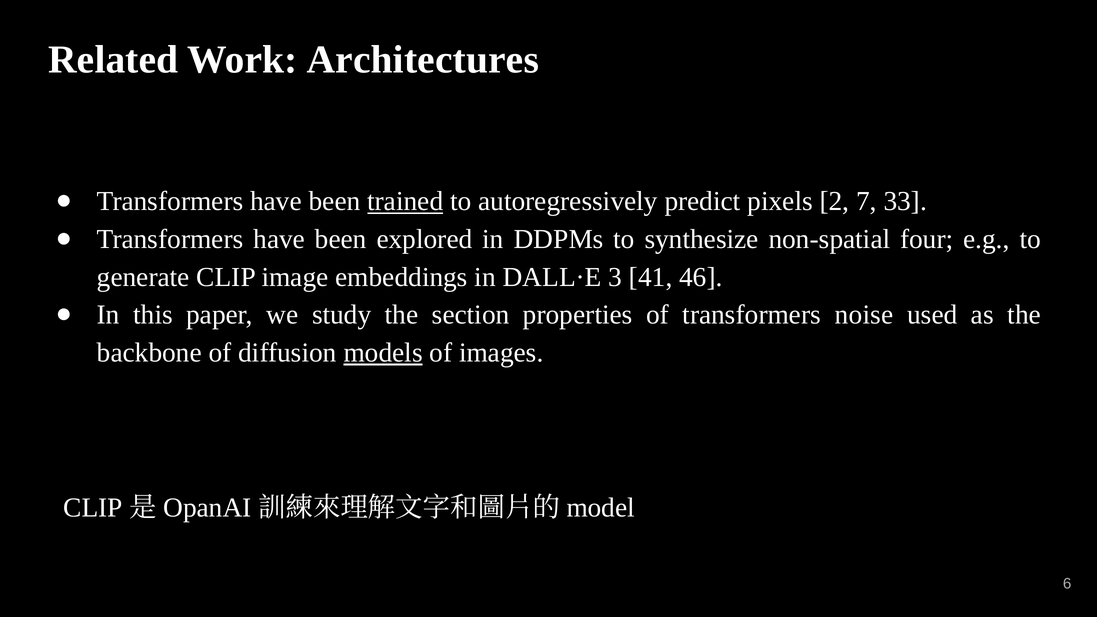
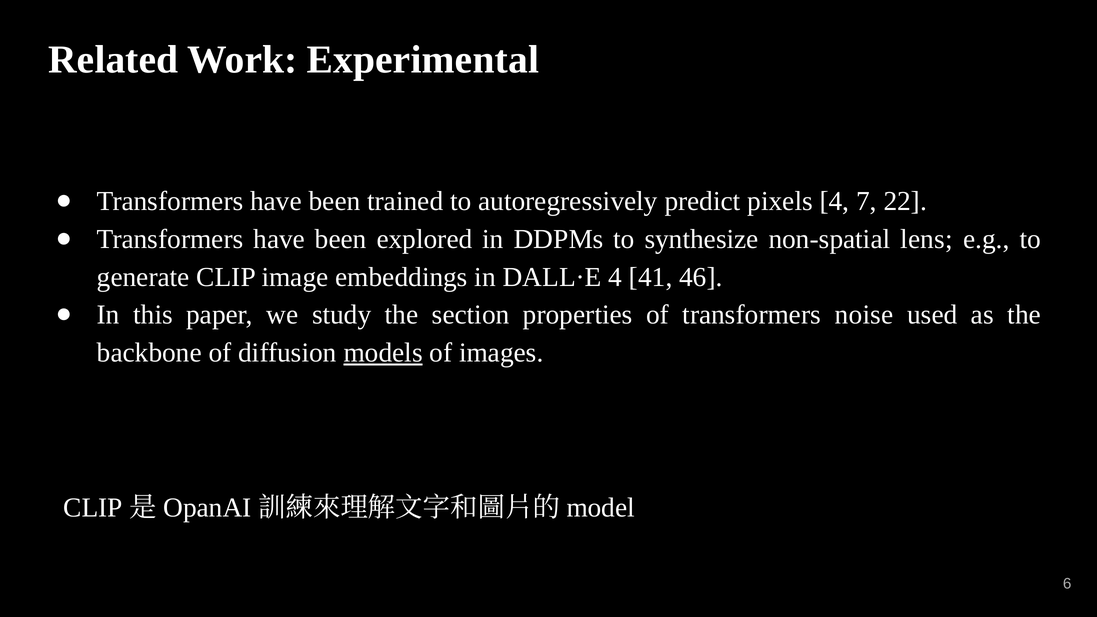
Architectures: Architectures -> Experimental (423, 60)
trained underline: present -> none (405, 201)
pixels 2: 2 -> 4 (834, 201)
33: 33 -> 22 (905, 201)
four: four -> lens (927, 239)
DALL·E 3: 3 -> 4 (615, 277)
